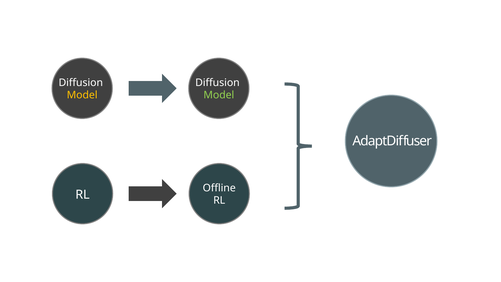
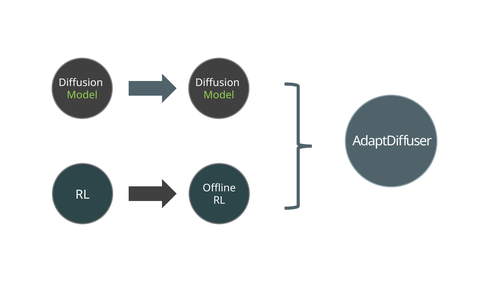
Model colour: yellow -> light green (82, 95)
